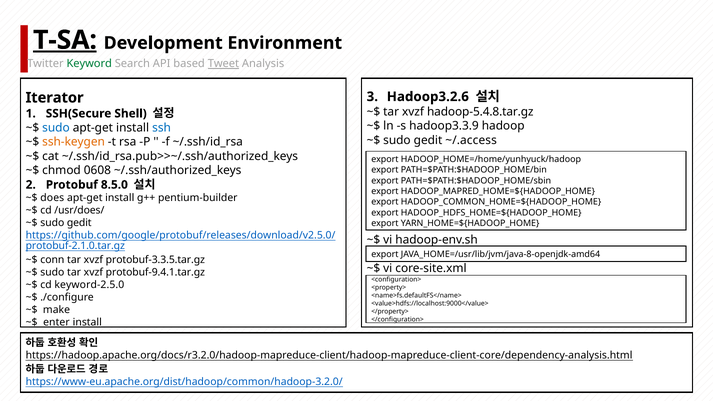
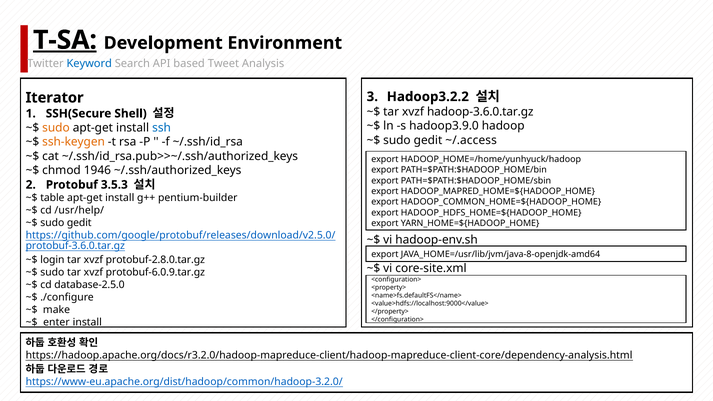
Keyword colour: green -> blue (89, 64)
Tweet underline: present -> none (223, 64)
Hadoop3.2.6: Hadoop3.2.6 -> Hadoop3.2.2 (428, 97)
hadoop-5.4.8.tar.gz: hadoop-5.4.8.tar.gz -> hadoop-3.6.0.tar.gz (480, 112)
hadoop3.3.9: hadoop3.3.9 -> hadoop3.9.0 (444, 126)
sudo colour: blue -> orange (56, 128)
0608: 0608 -> 1946 (97, 171)
8.5.0: 8.5.0 -> 3.5.3 (114, 185)
does: does -> table (52, 198)
/usr/does/: /usr/does/ -> /usr/help/ (79, 211)
protobuf-2.1.0.tar.gz: protobuf-2.1.0.tar.gz -> protobuf-3.6.0.tar.gz (75, 246)
conn: conn -> login (52, 260)
protobuf-3.3.5.tar.gz: protobuf-3.3.5.tar.gz -> protobuf-2.8.0.tar.gz (155, 260)
protobuf-9.4.1.tar.gz: protobuf-9.4.1.tar.gz -> protobuf-6.0.9.tar.gz (155, 273)
keyword-2.5.0: keyword-2.5.0 -> database-2.5.0 (89, 285)
